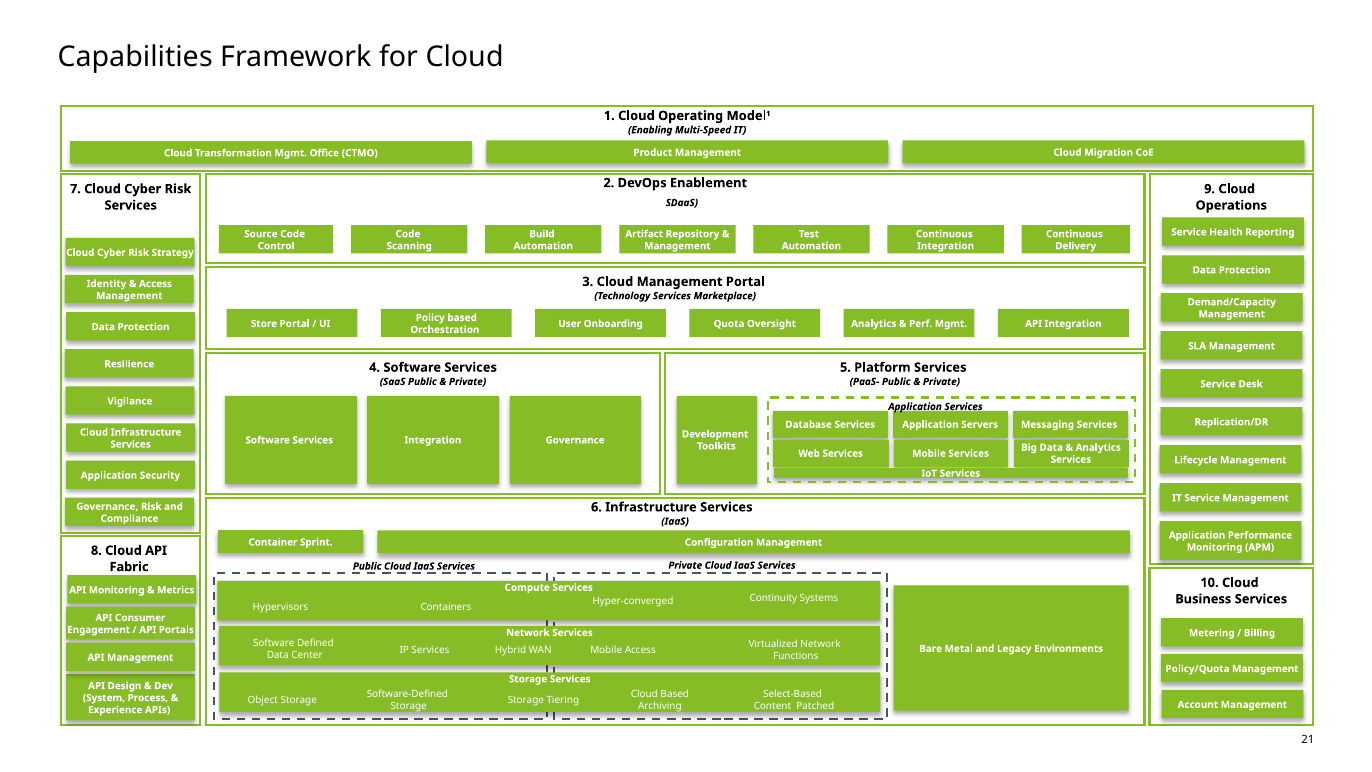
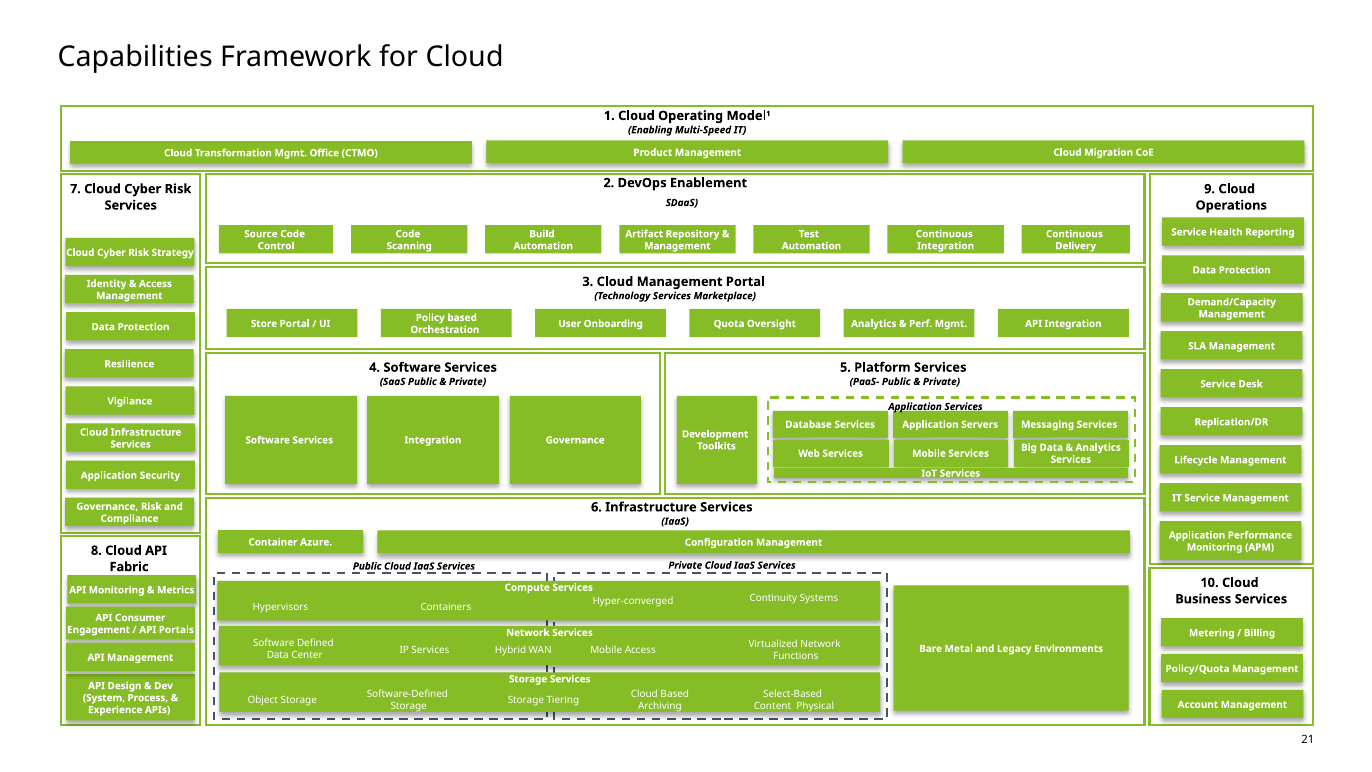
Sprint: Sprint -> Azure (316, 542)
Patched: Patched -> Physical (815, 706)
